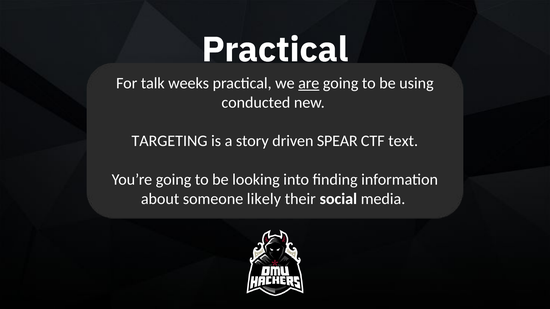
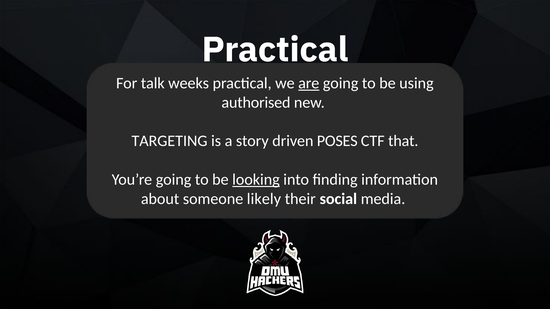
conducted: conducted -> authorised (256, 103)
SPEAR: SPEAR -> POSES (337, 141)
text: text -> that (403, 141)
looking underline: none -> present (256, 180)
